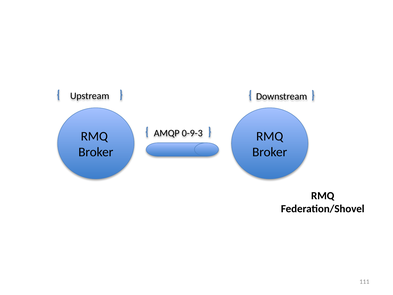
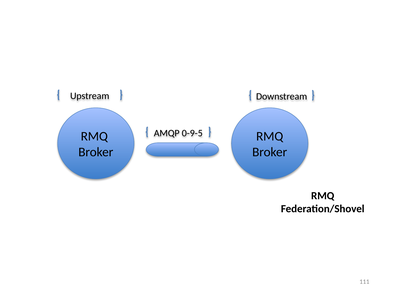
0-9-3: 0-9-3 -> 0-9-5 (192, 133)
